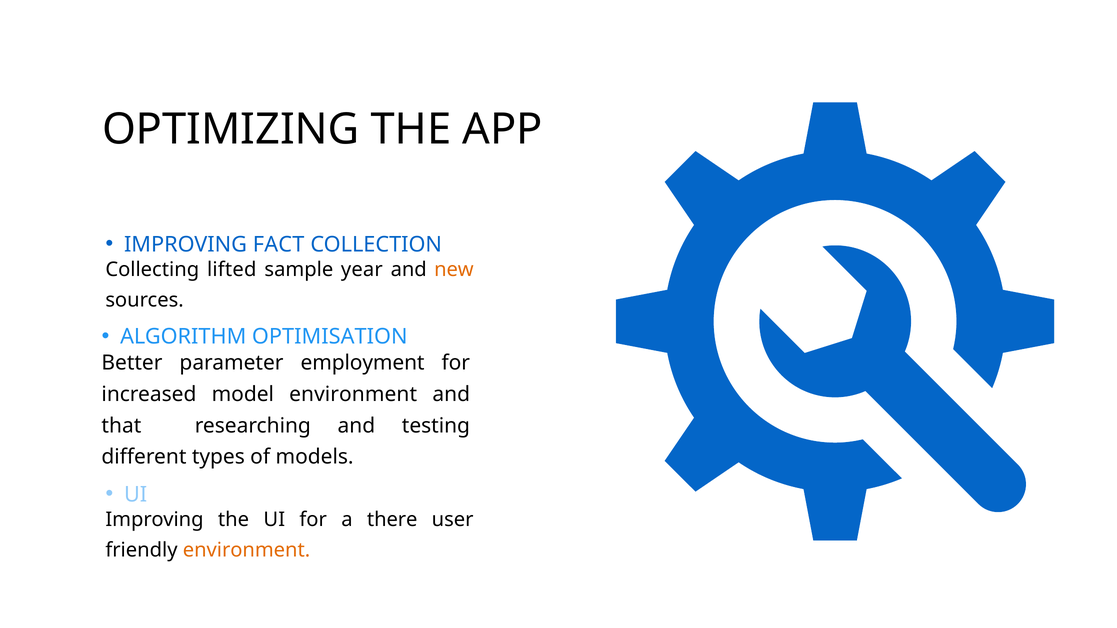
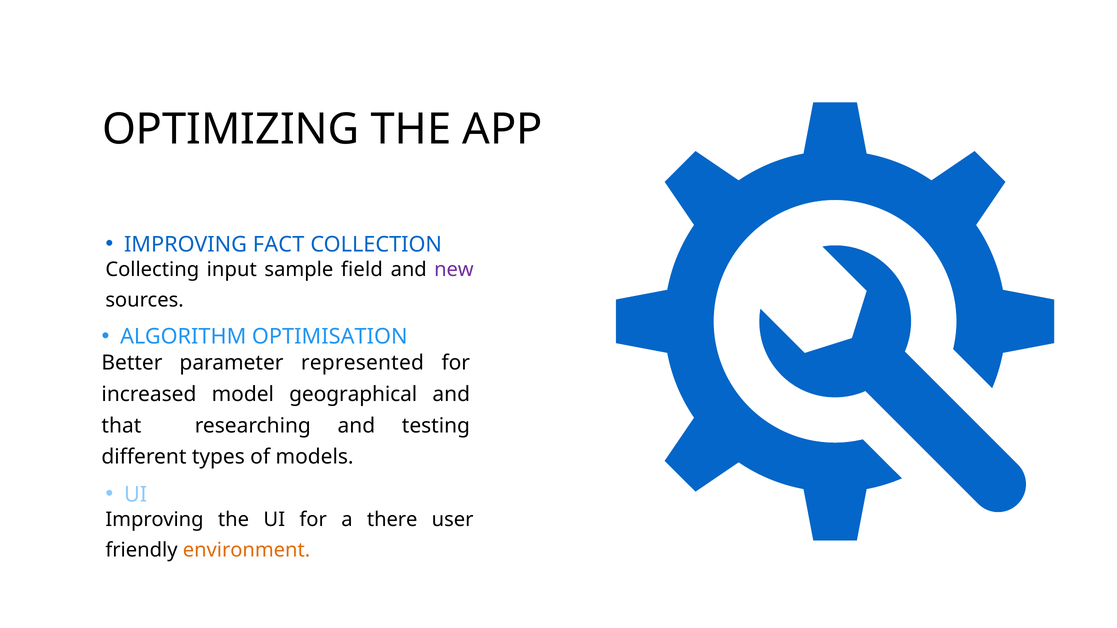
lifted: lifted -> input (232, 270)
year: year -> field (362, 270)
new colour: orange -> purple (454, 270)
employment: employment -> represented (362, 363)
model environment: environment -> geographical (353, 394)
